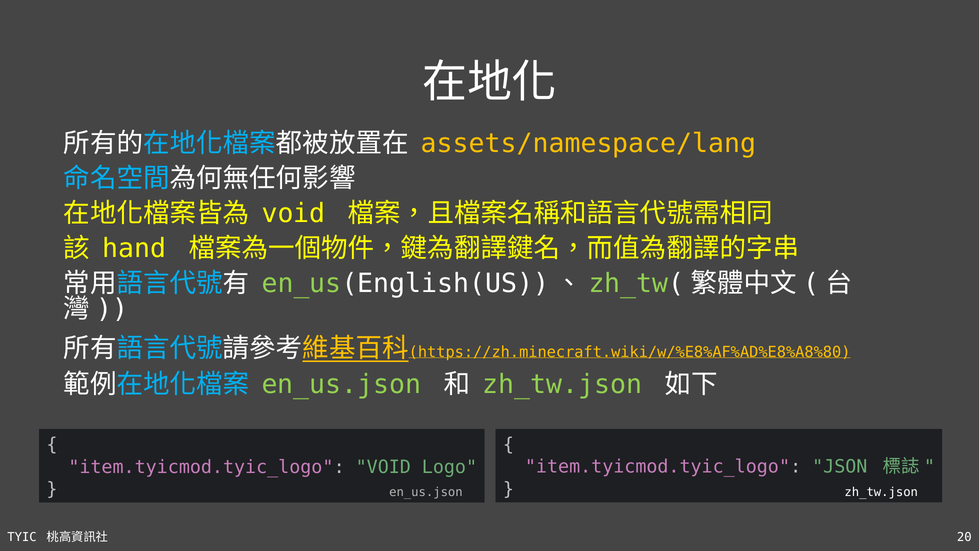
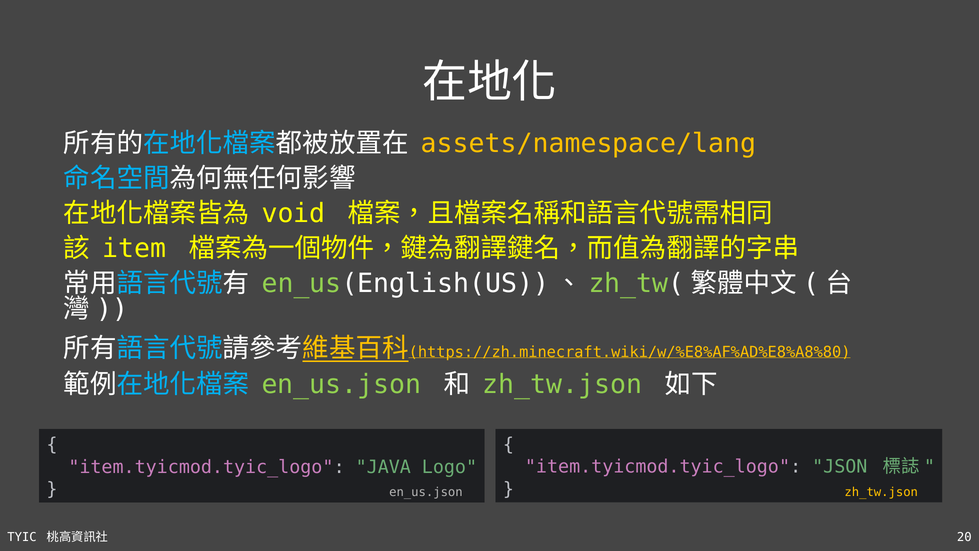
hand: hand -> item (134, 248)
item.tyicmod.tyic_logo VOID: VOID -> JAVA (383, 467)
zh_tw.json colour: white -> yellow (881, 492)
